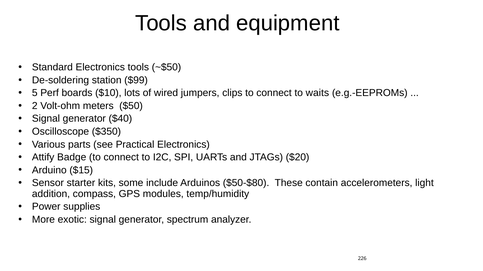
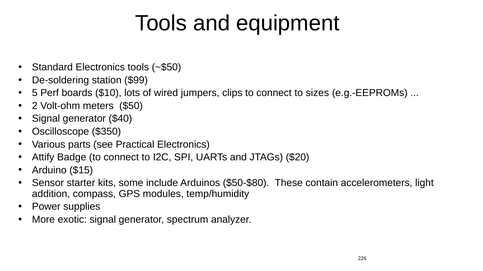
waits: waits -> sizes (317, 93)
